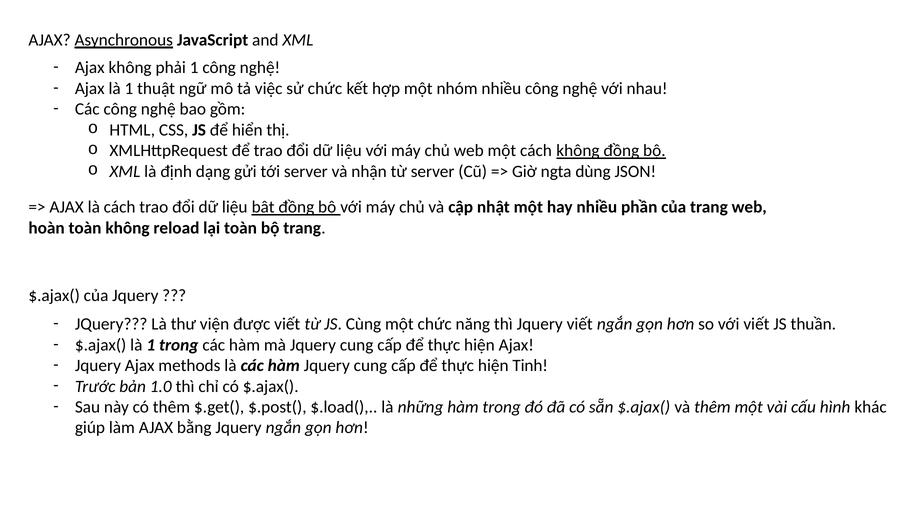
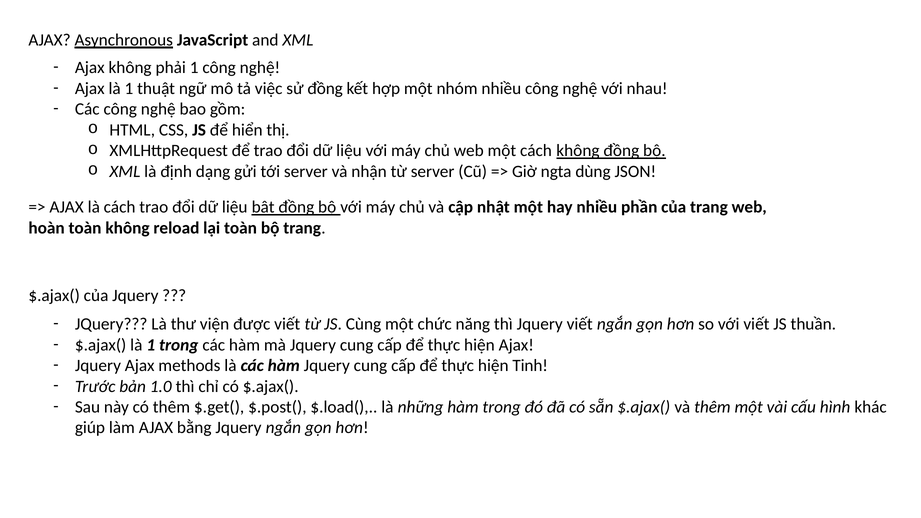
sử chức: chức -> đồng (325, 89)
